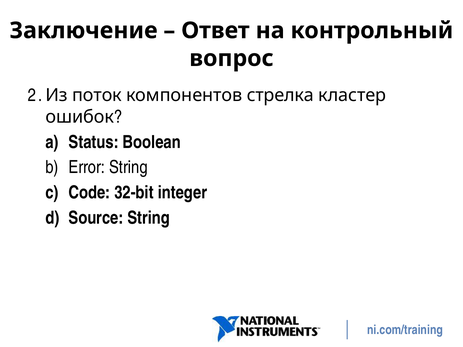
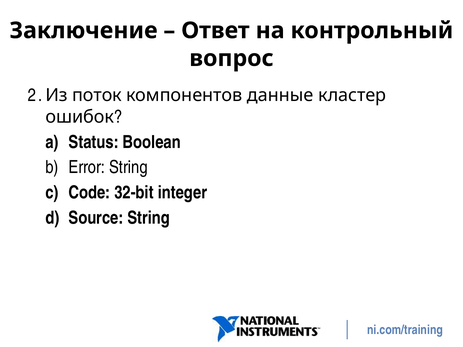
стрелка: стрелка -> данные (280, 95)
